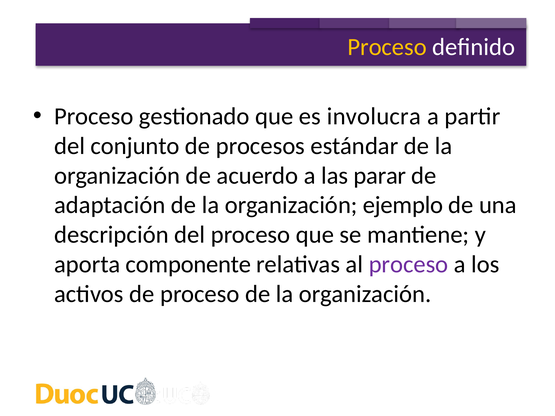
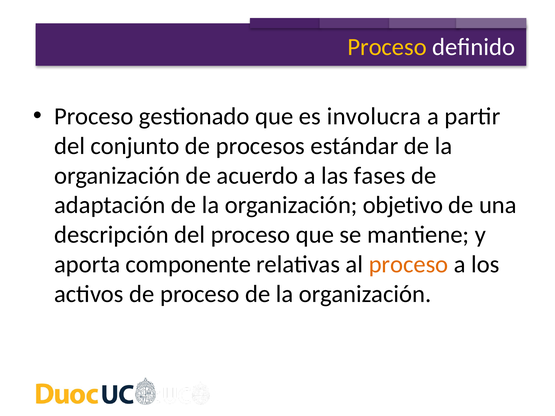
parar: parar -> fases (380, 176)
ejemplo: ejemplo -> objetivo (403, 205)
proceso colour: purple -> orange (409, 264)
